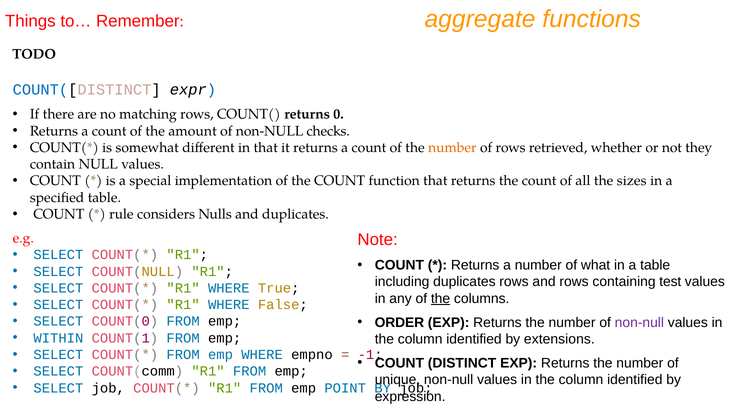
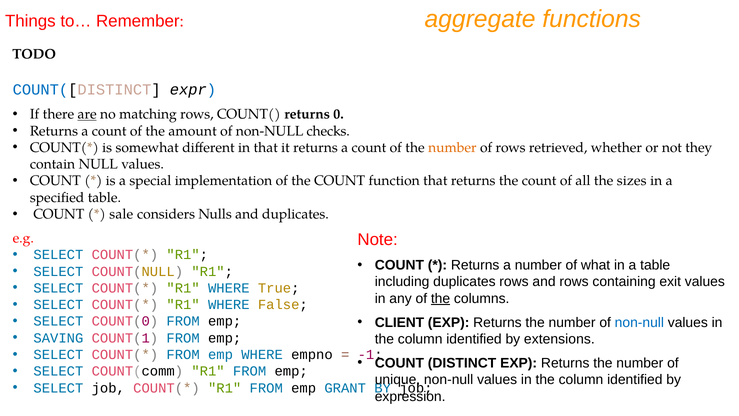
are underline: none -> present (87, 114)
rule: rule -> sale (121, 214)
test: test -> exit (670, 282)
ORDER: ORDER -> CLIENT (399, 322)
non-null colour: purple -> blue (639, 322)
WITHIN: WITHIN -> SAVING (58, 338)
POINT: POINT -> GRANT (345, 388)
